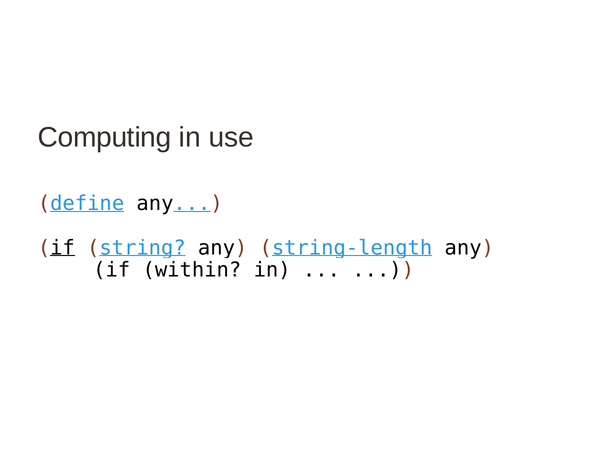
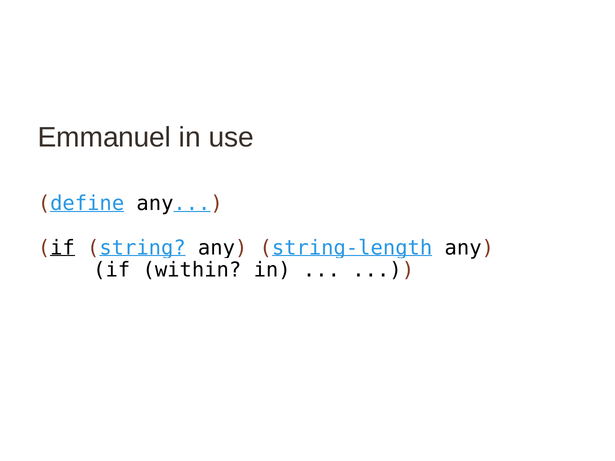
Computing: Computing -> Emmanuel (105, 137)
